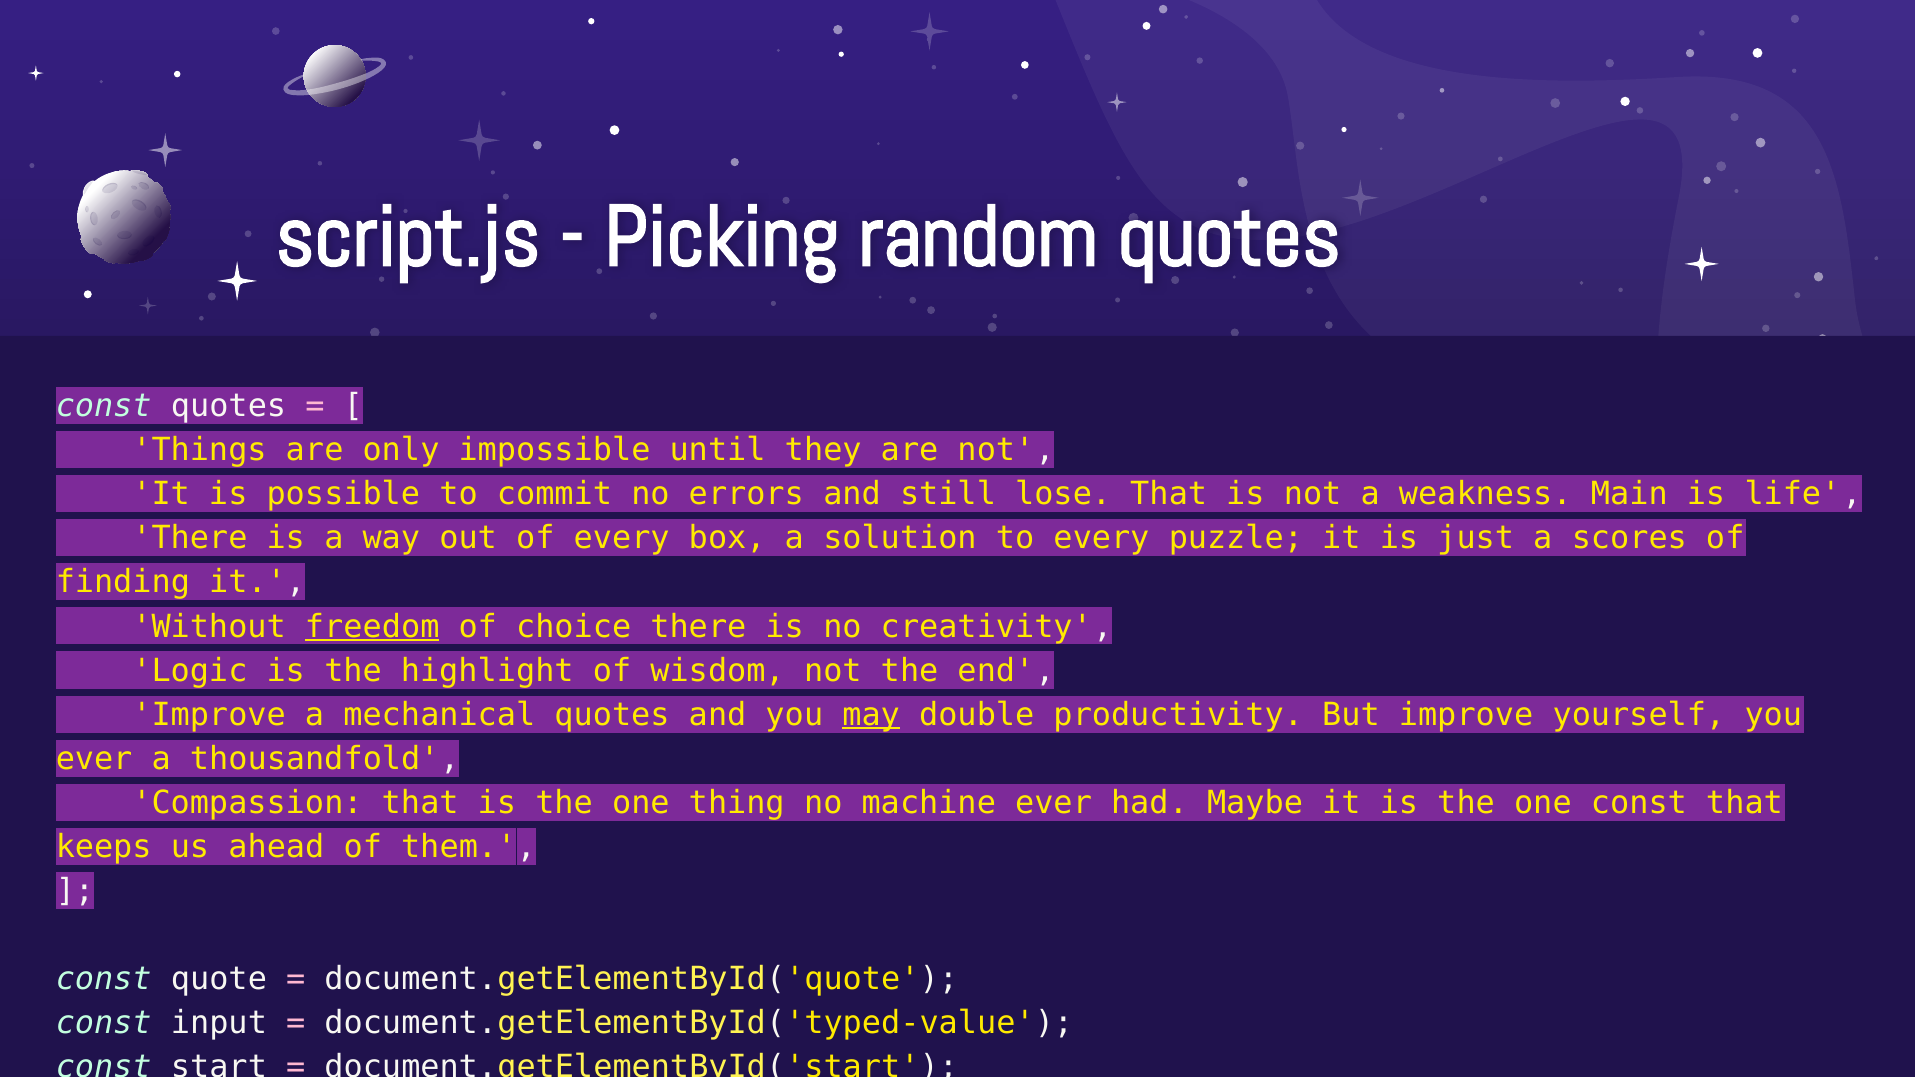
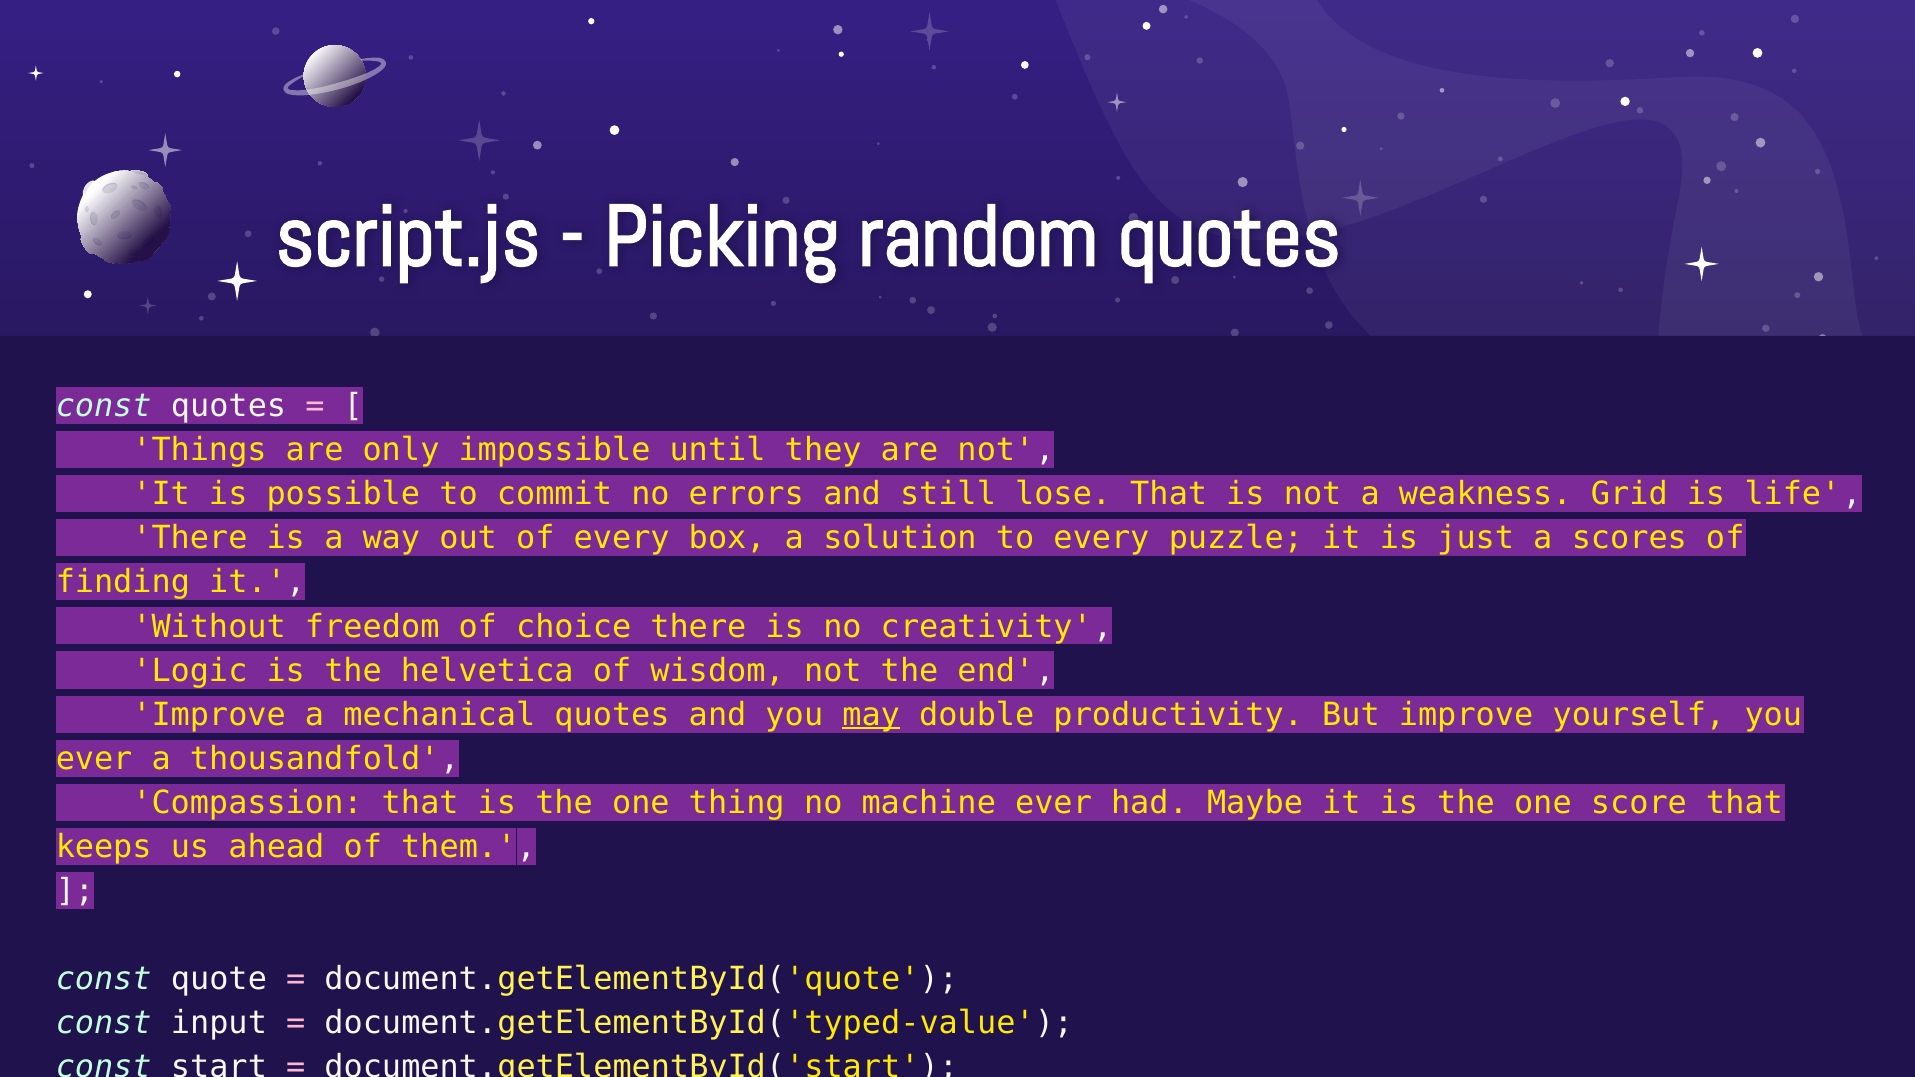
Main: Main -> Grid (1629, 495)
freedom underline: present -> none (372, 627)
highlight: highlight -> helvetica (487, 671)
one const: const -> score (1639, 803)
